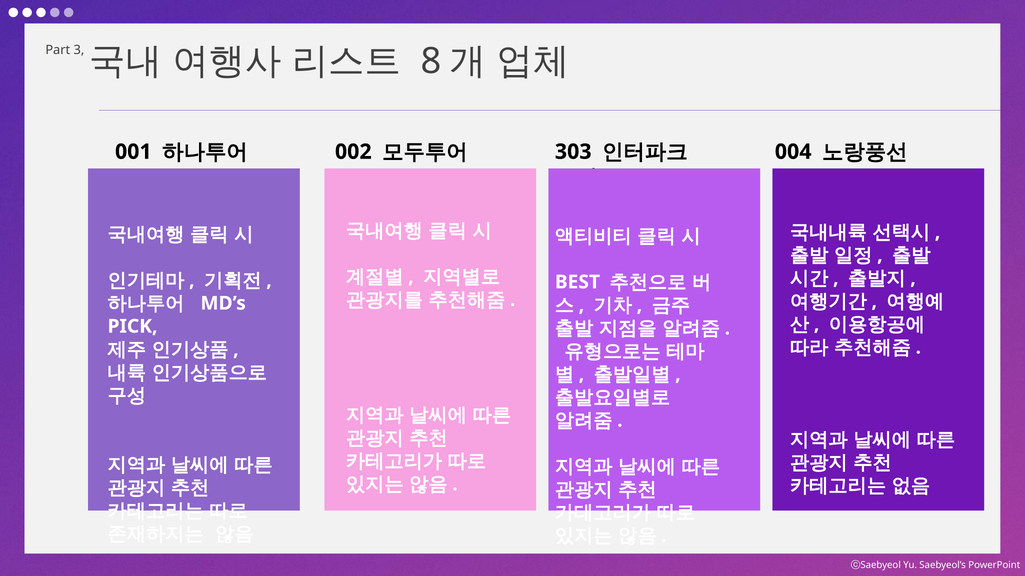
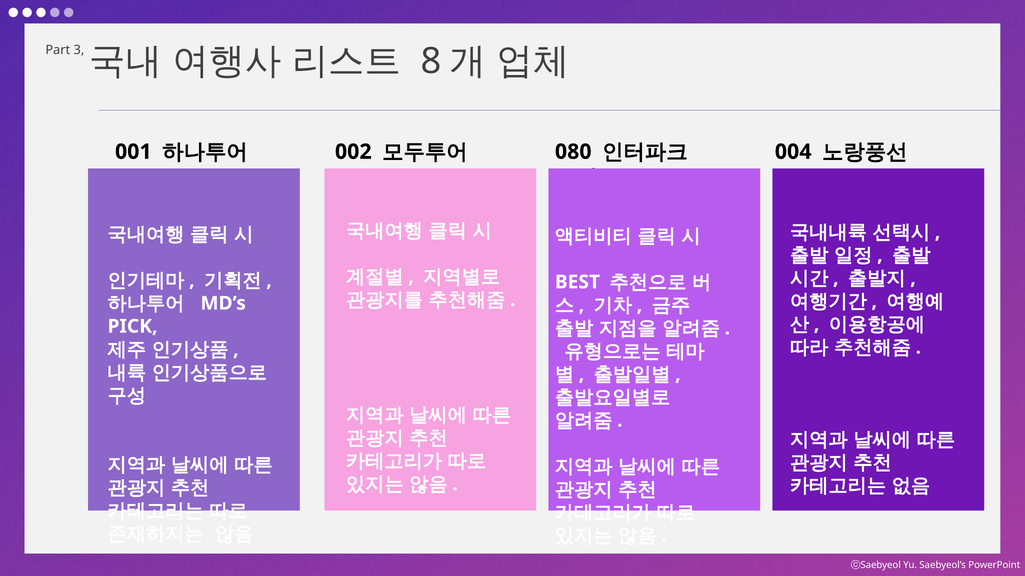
303: 303 -> 080 (573, 152)
